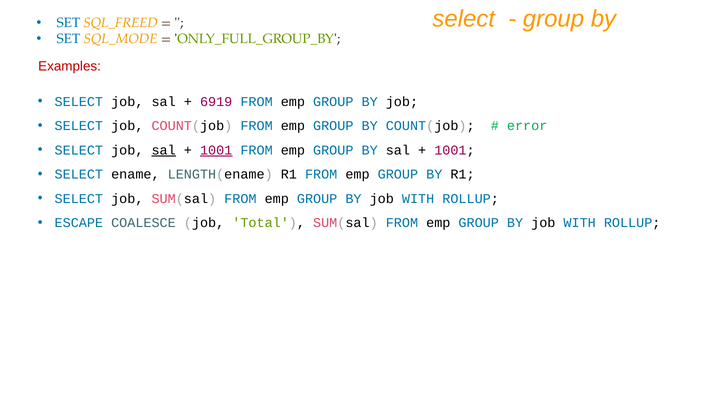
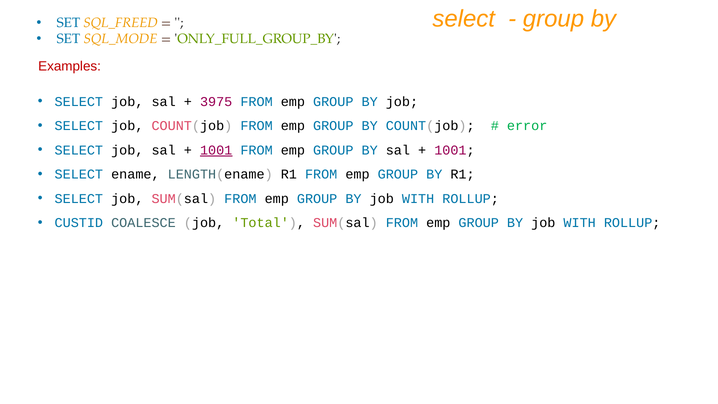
6919: 6919 -> 3975 (216, 102)
sal underline: present -> none (164, 150)
ESCAPE: ESCAPE -> CUSTID (79, 223)
